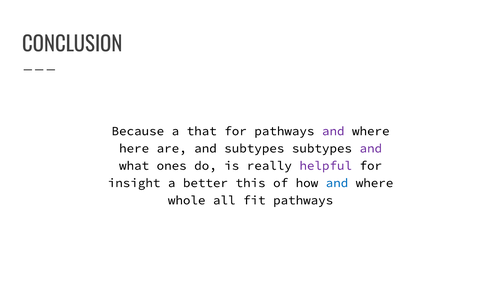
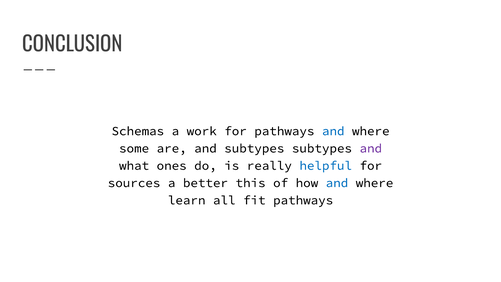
Because: Because -> Schemas (138, 131)
that: that -> work (202, 131)
and colour: purple -> blue (333, 131)
here: here -> some (134, 148)
helpful colour: purple -> blue (326, 166)
insight: insight -> sources (134, 183)
whole: whole -> learn (187, 200)
